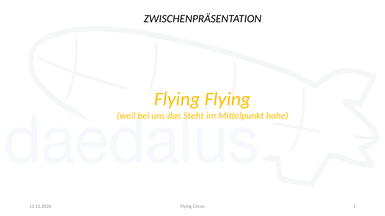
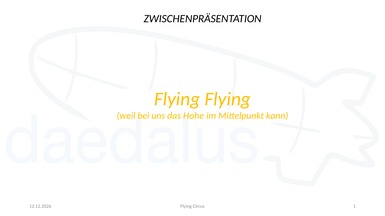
Steht: Steht -> Hohe (194, 116)
hohe: hohe -> kann (277, 116)
